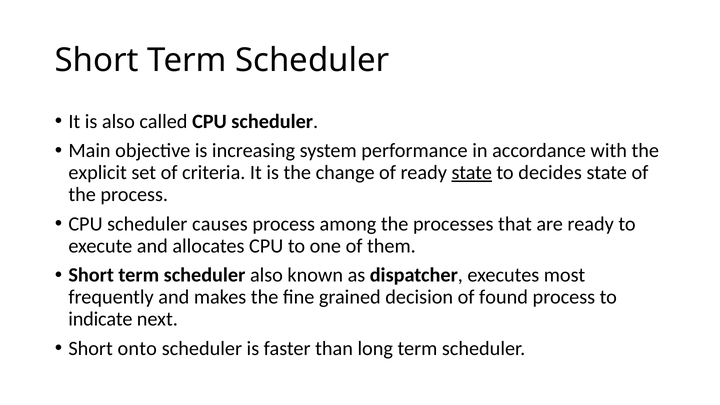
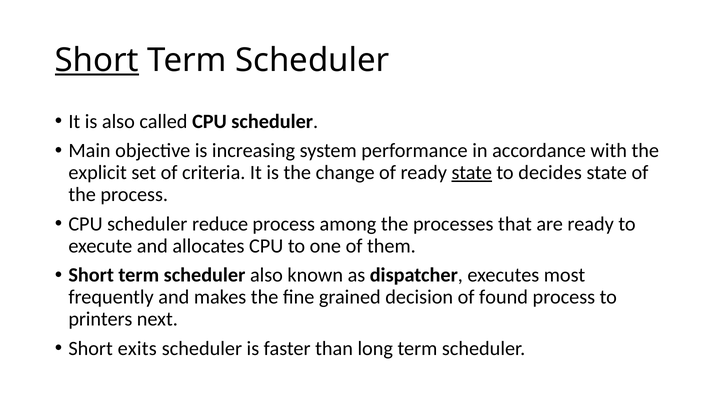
Short underline: none -> present (97, 60)
causes: causes -> reduce (220, 224)
indicate: indicate -> printers (100, 319)
onto: onto -> exits (137, 348)
